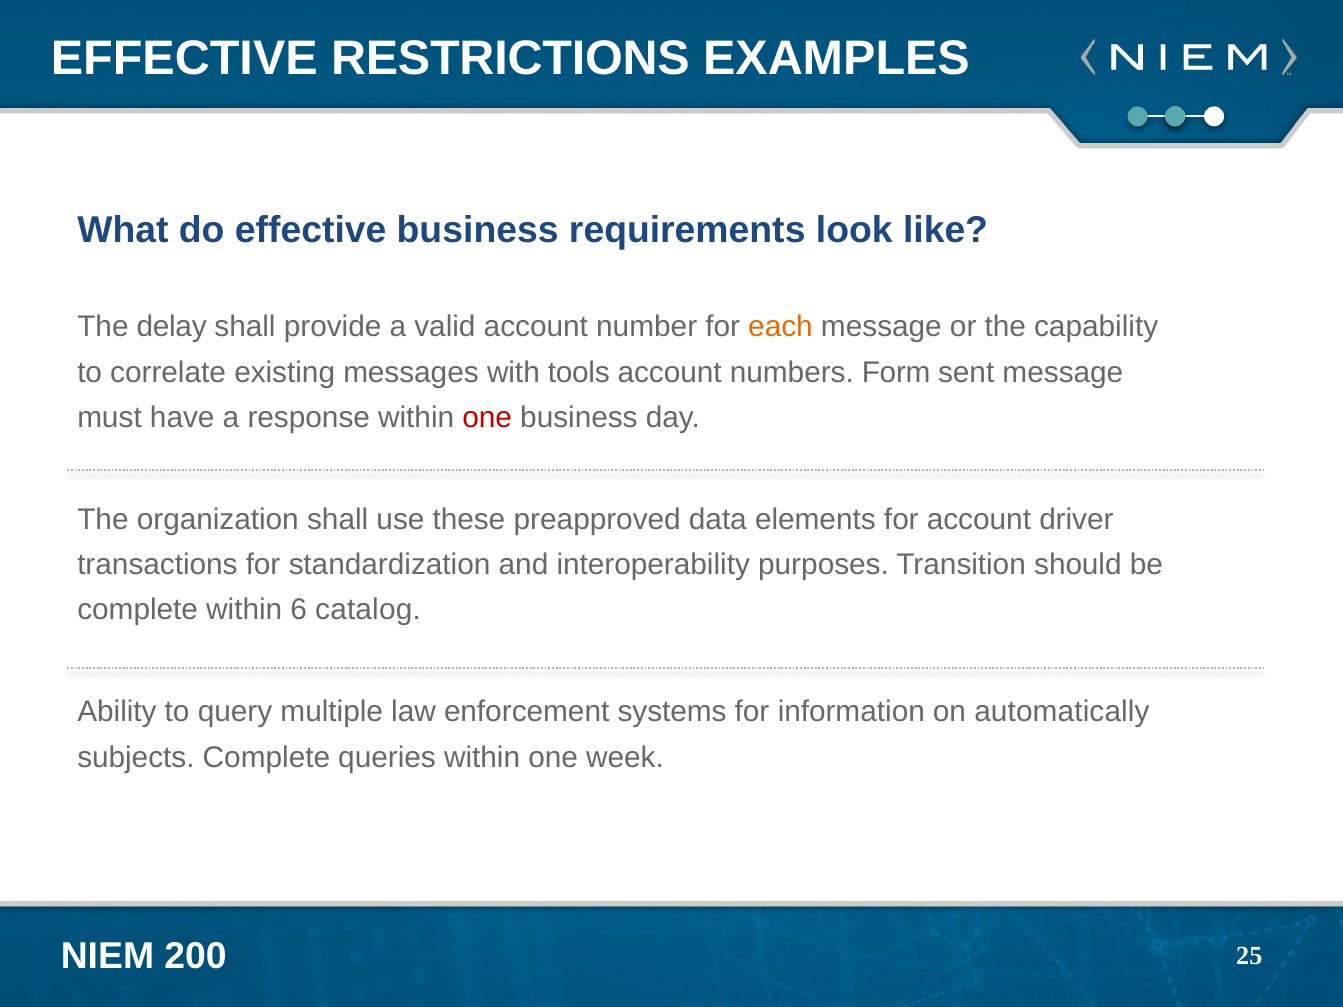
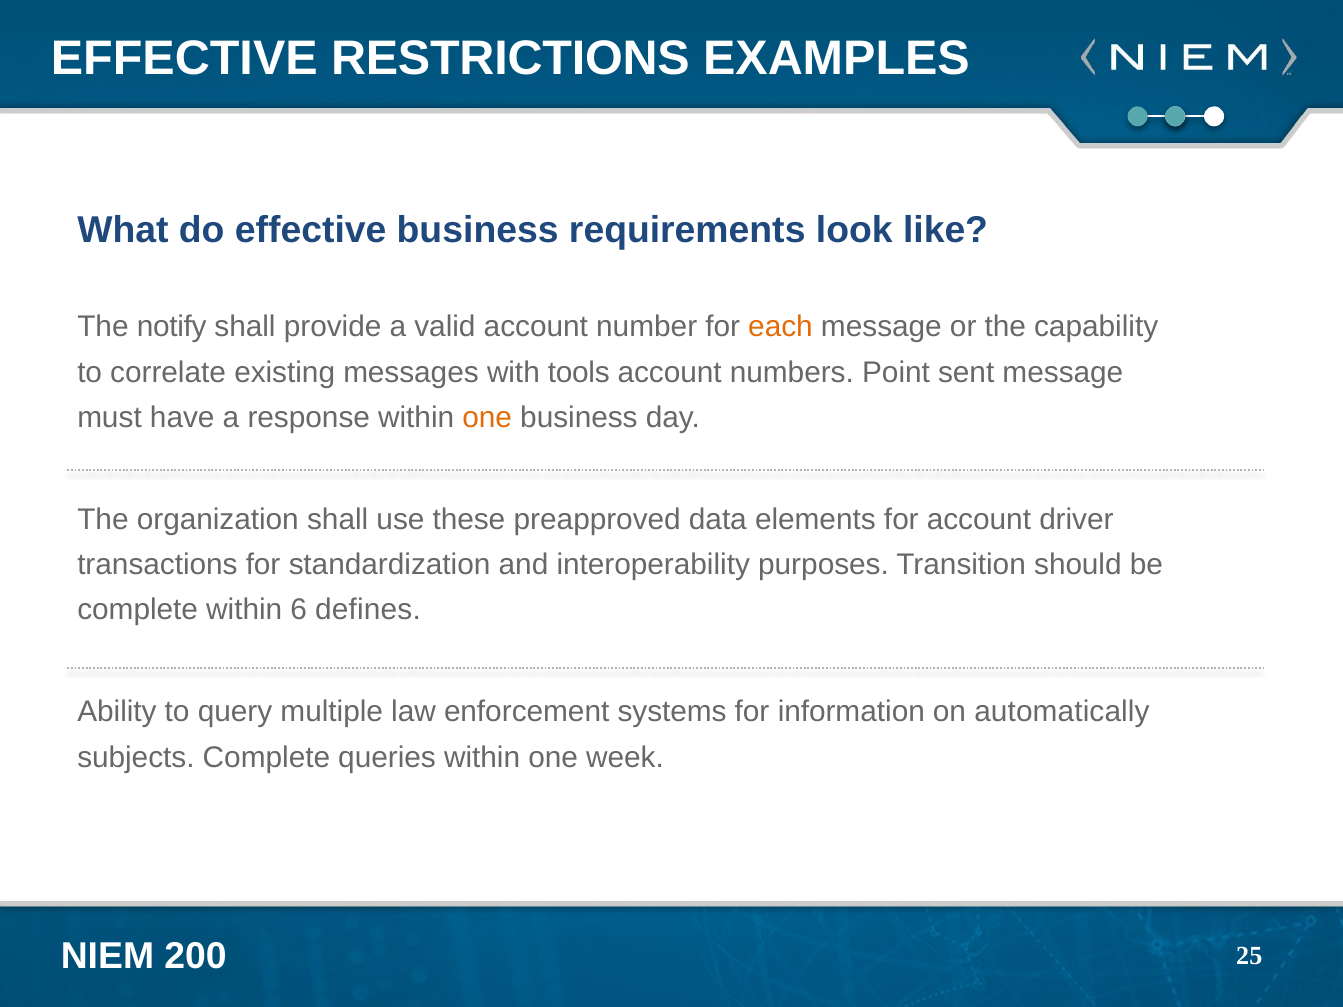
delay: delay -> notify (172, 327)
Form: Form -> Point (896, 372)
one colour: red -> orange (487, 417)
catalog: catalog -> defines (368, 610)
